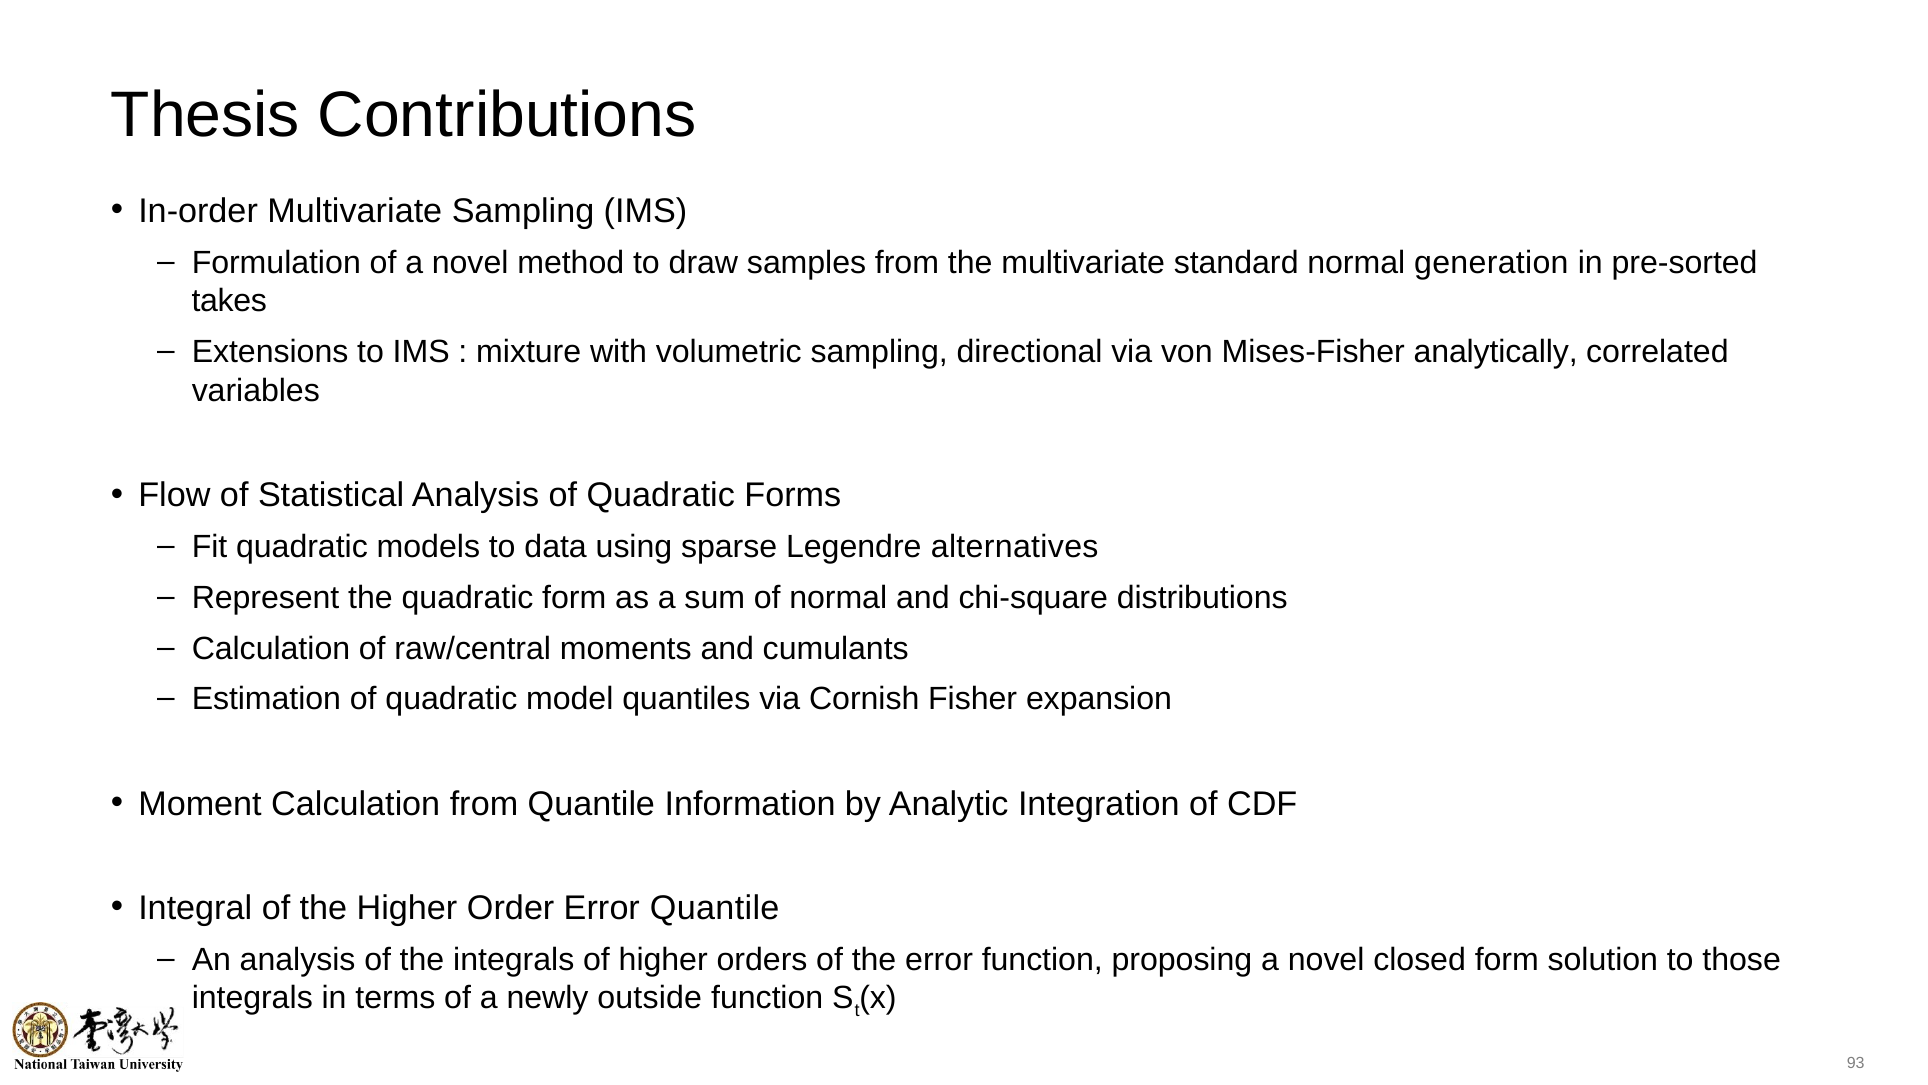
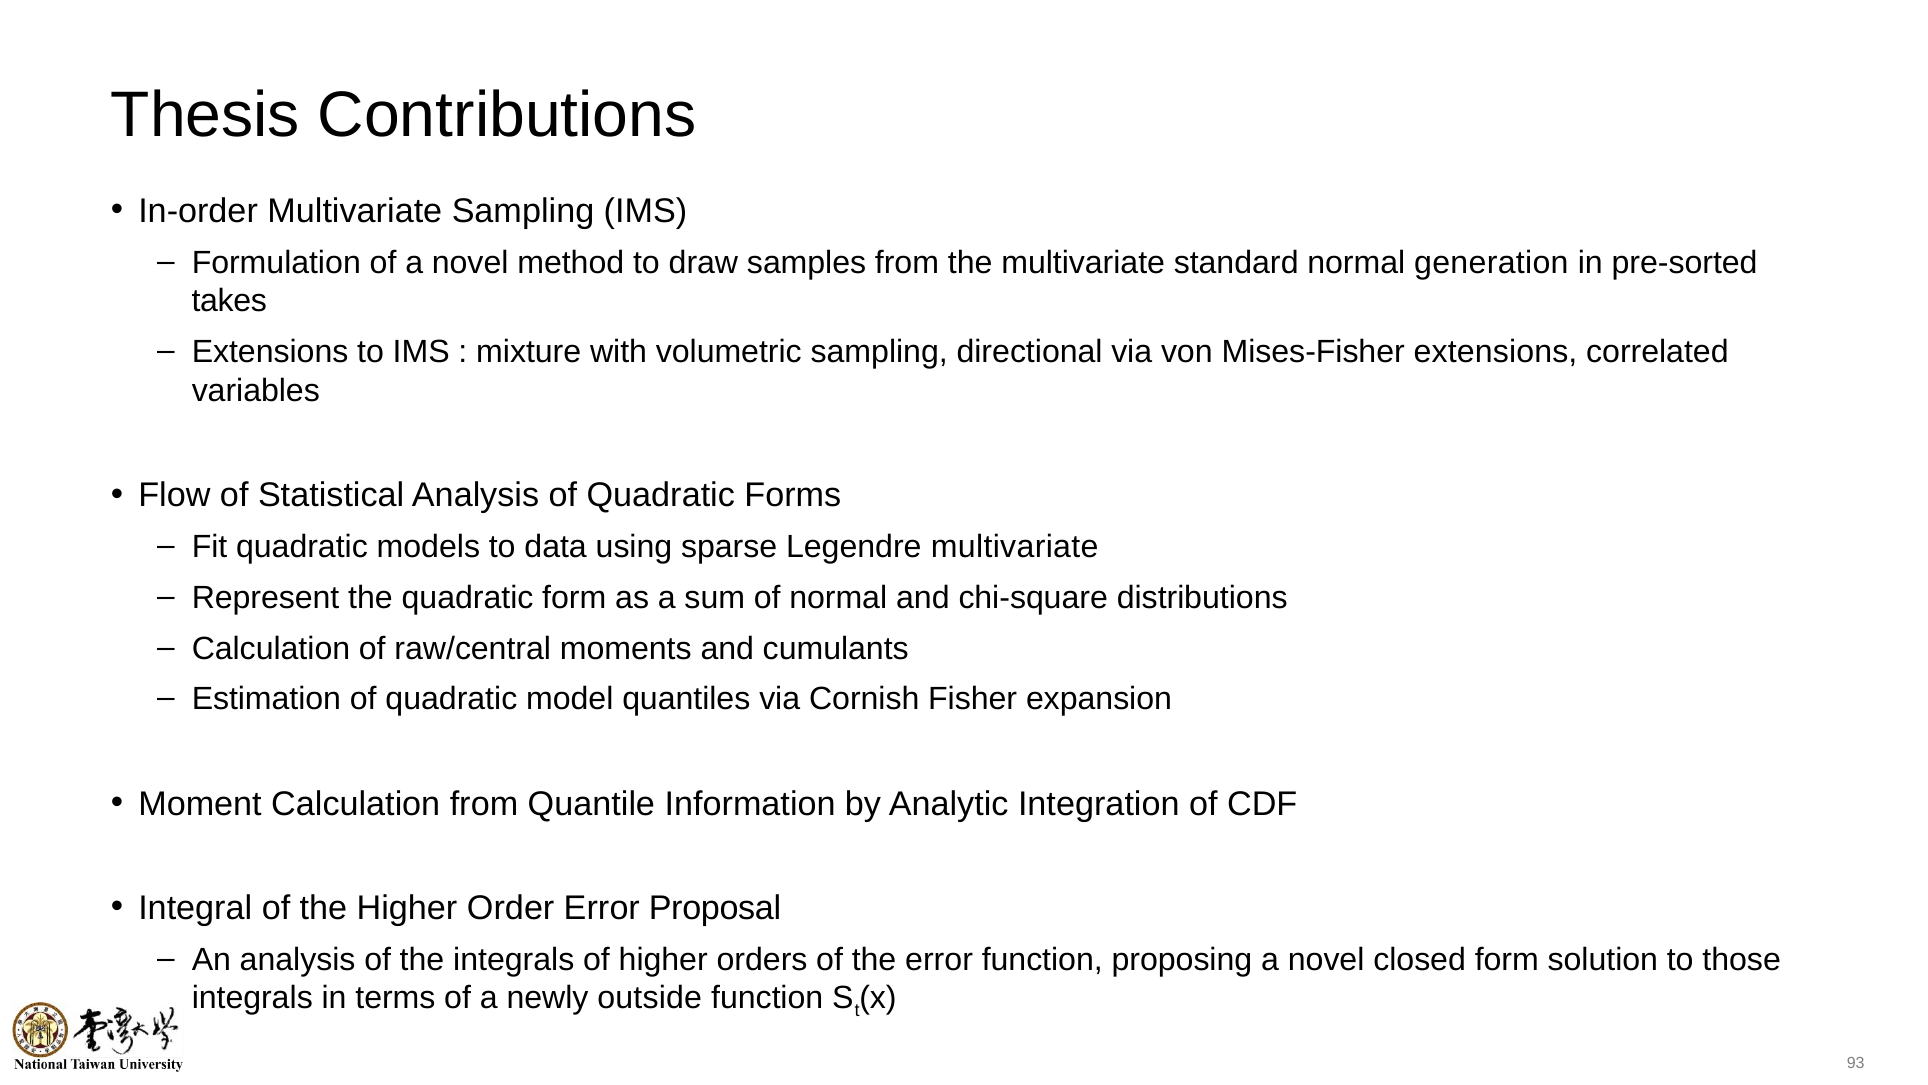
Mises-Fisher analytically: analytically -> extensions (1496, 352)
Legendre alternatives: alternatives -> multivariate (1015, 547)
Error Quantile: Quantile -> Proposal (715, 907)
